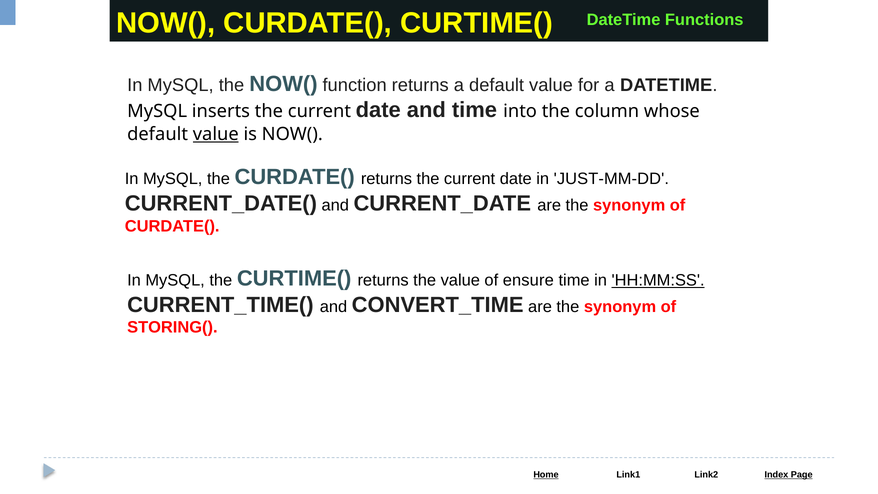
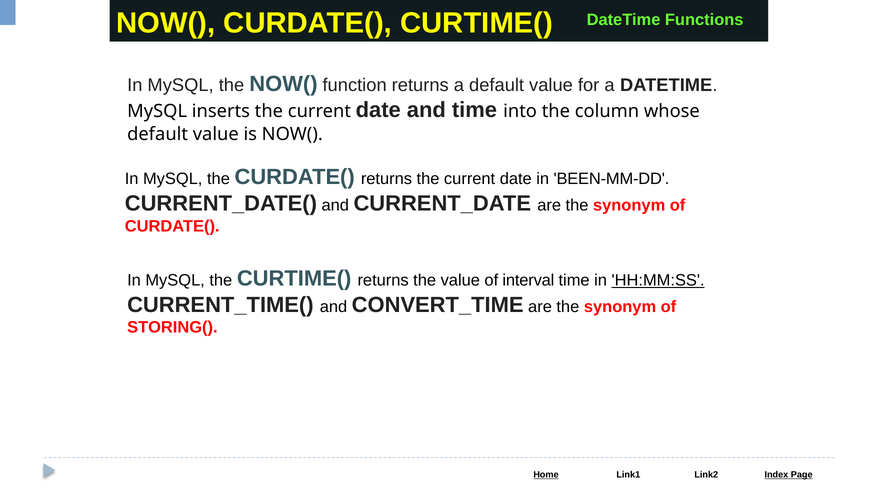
value underline: present -> none (216, 134)
JUST-MM-DD: JUST-MM-DD -> BEEN-MM-DD (611, 179)
ensure: ensure -> interval (528, 280)
